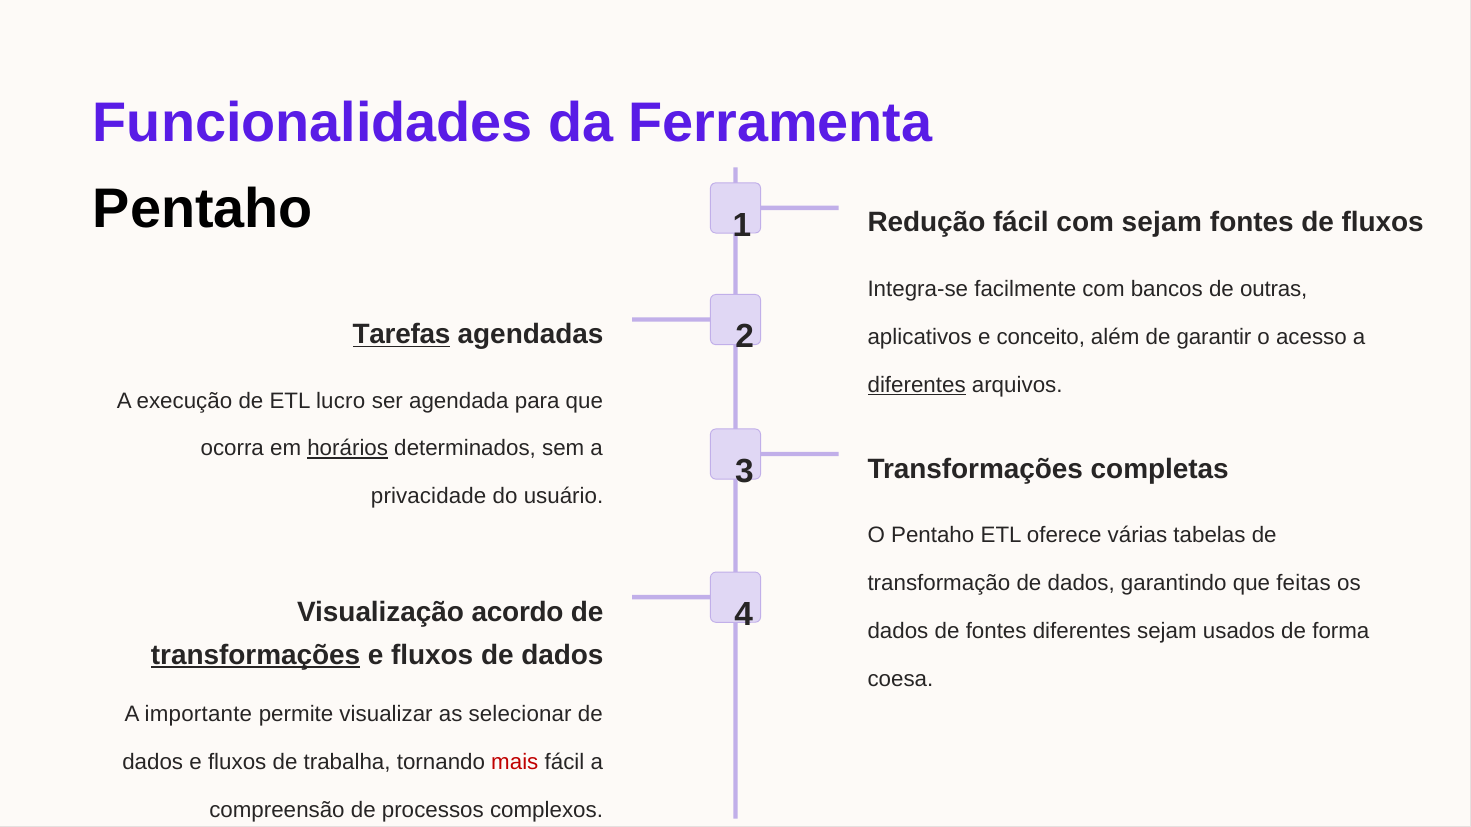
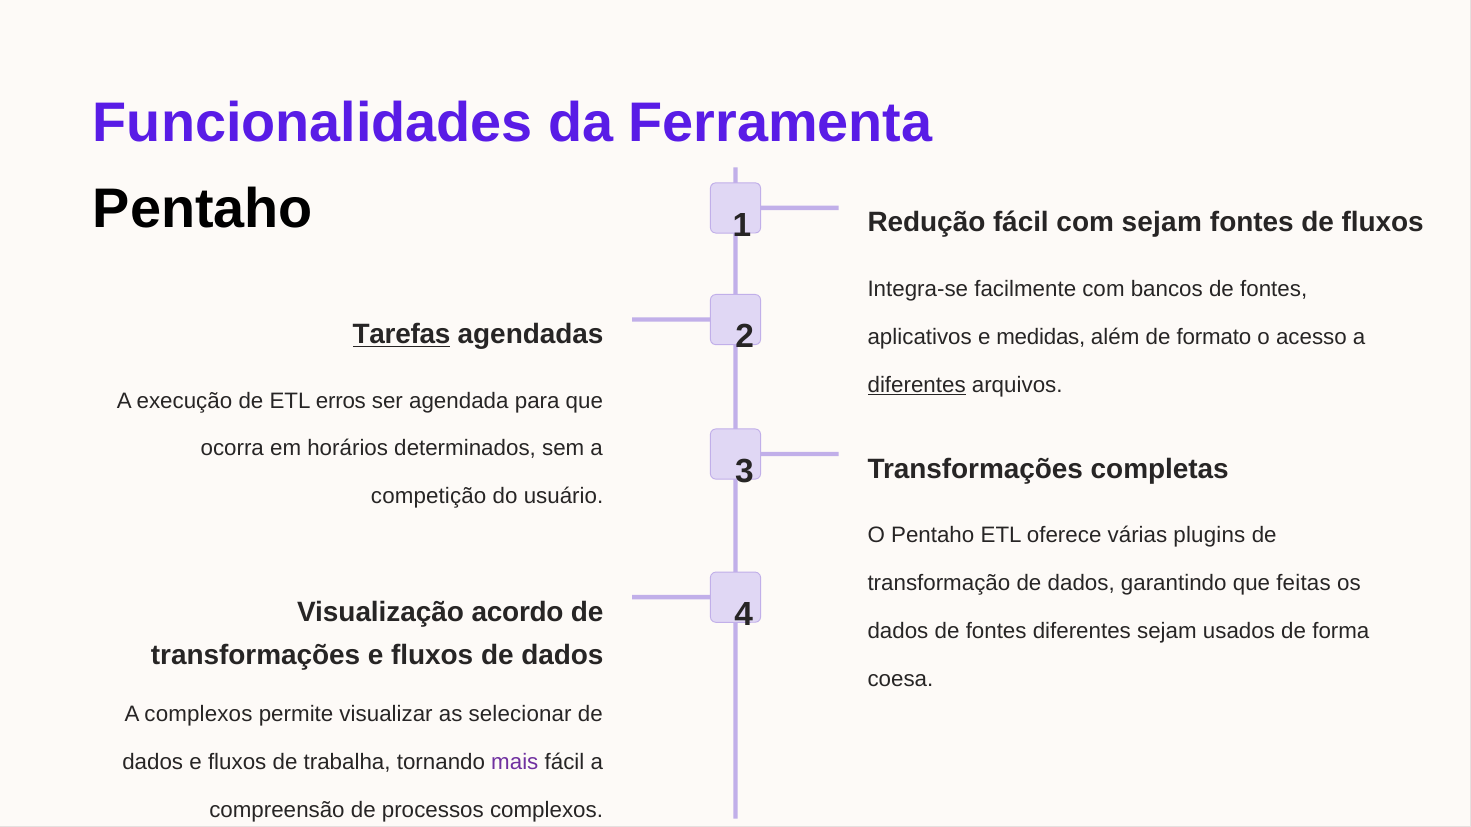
bancos de outras: outras -> fontes (1274, 289)
conceito: conceito -> medidas (1041, 337)
garantir: garantir -> formato (1214, 337)
lucro: lucro -> erros (341, 401)
horários underline: present -> none (348, 449)
privacidade: privacidade -> competição (429, 497)
tabelas: tabelas -> plugins (1209, 535)
transformações underline: present -> none (256, 655)
A importante: importante -> complexos (198, 715)
mais colour: red -> purple (515, 763)
